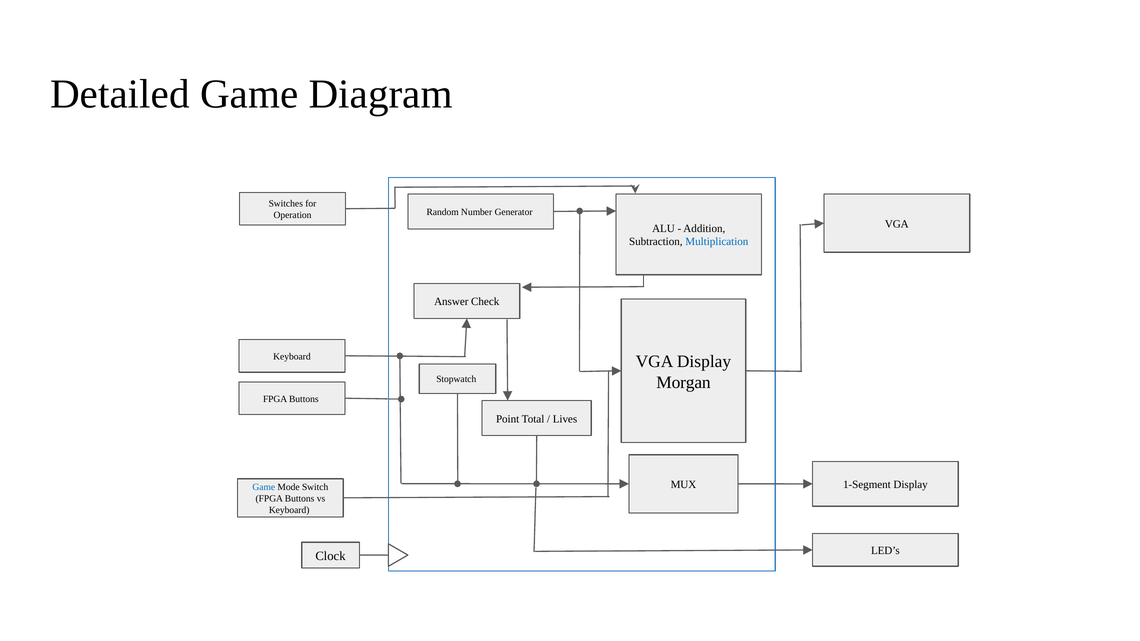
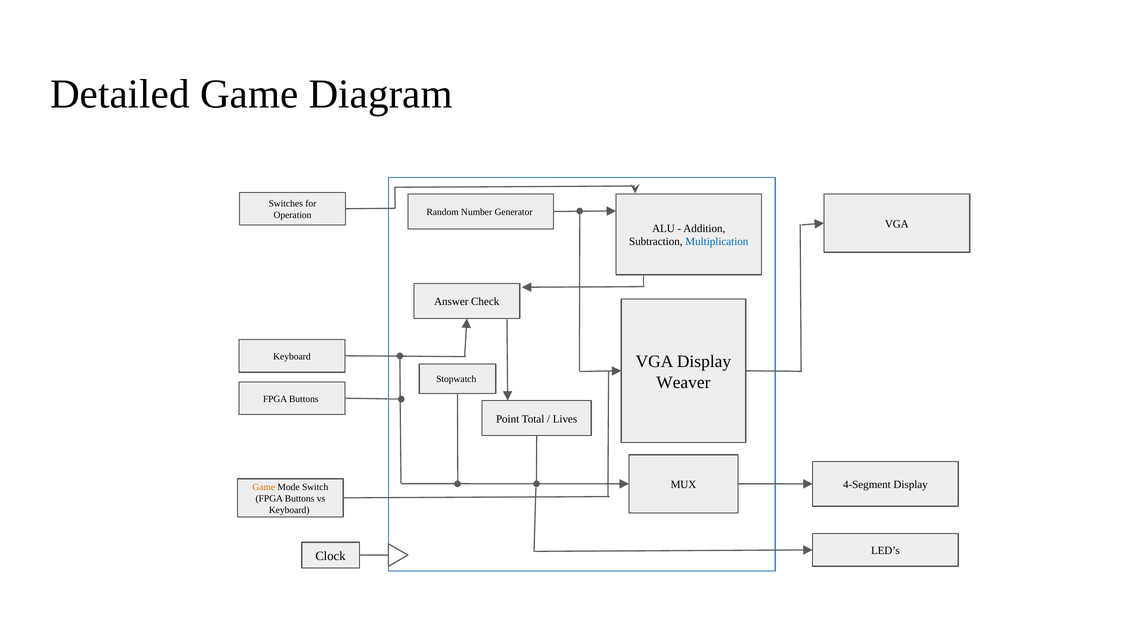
Morgan: Morgan -> Weaver (683, 383)
1-Segment: 1-Segment -> 4-Segment (867, 485)
Game colour: blue -> orange (264, 487)
